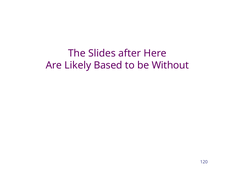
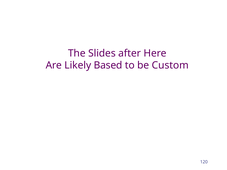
Without: Without -> Custom (170, 65)
